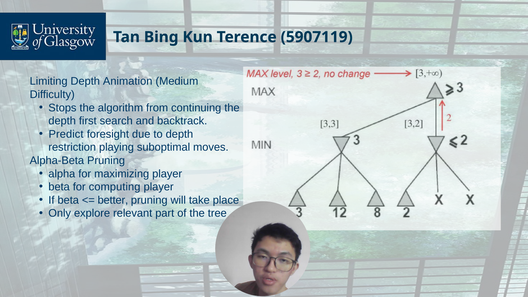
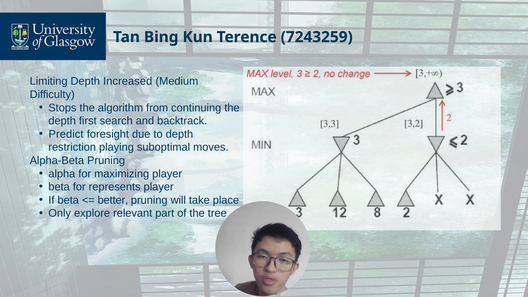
5907119: 5907119 -> 7243259 (317, 37)
Animation: Animation -> Increased (128, 81)
computing: computing -> represents (115, 187)
